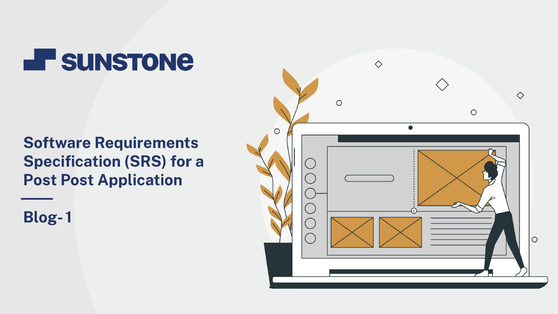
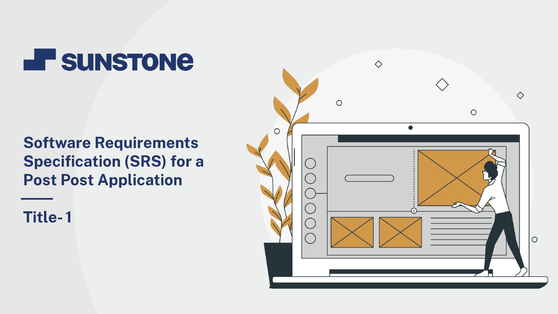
Blog-: Blog- -> Title- (43, 217)
